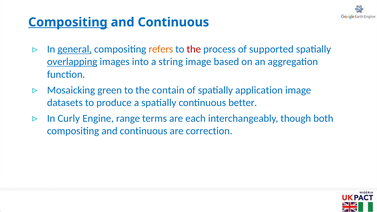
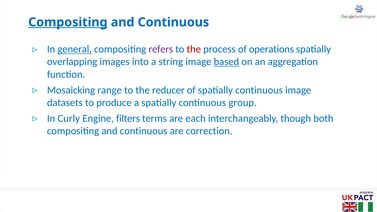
refers colour: orange -> purple (161, 49)
supported: supported -> operations (271, 49)
overlapping underline: present -> none (72, 62)
based underline: none -> present (226, 62)
green: green -> range (110, 90)
contain: contain -> reducer (168, 90)
of spatially application: application -> continuous (259, 90)
better: better -> group (243, 103)
range: range -> filters (128, 118)
